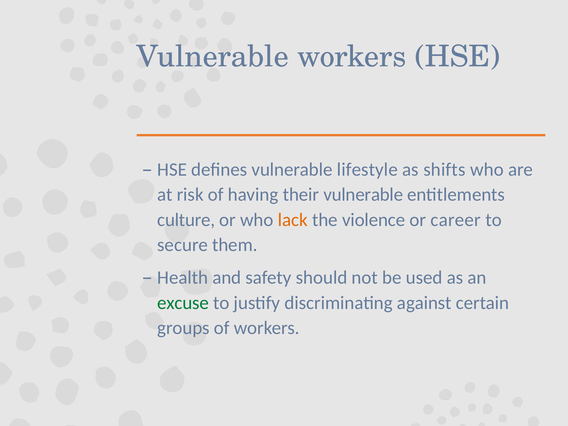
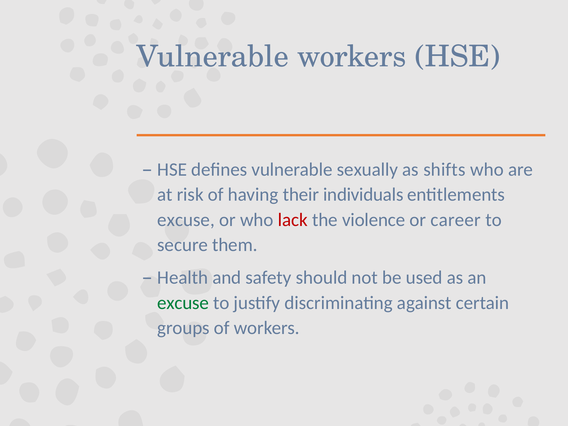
lifestyle: lifestyle -> sexually (367, 169)
their vulnerable: vulnerable -> individuals (363, 195)
culture: culture -> excuse (186, 220)
lack colour: orange -> red (293, 220)
